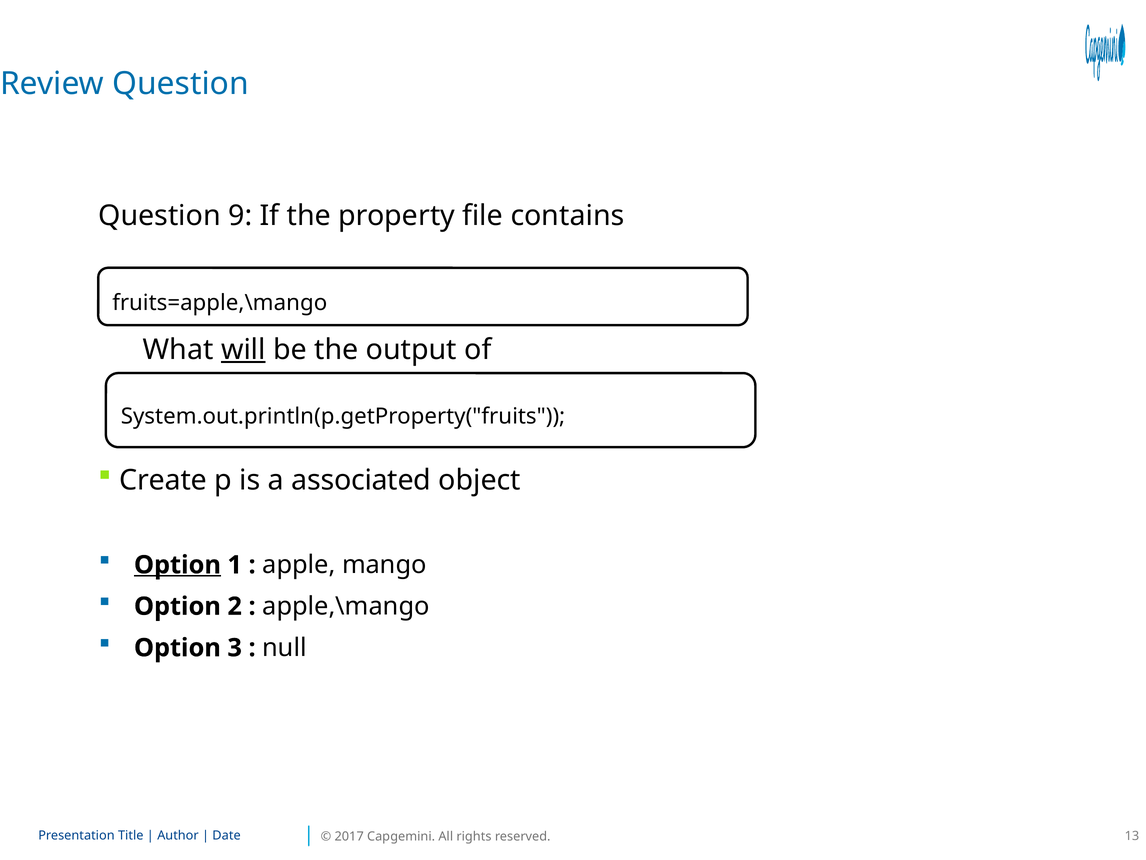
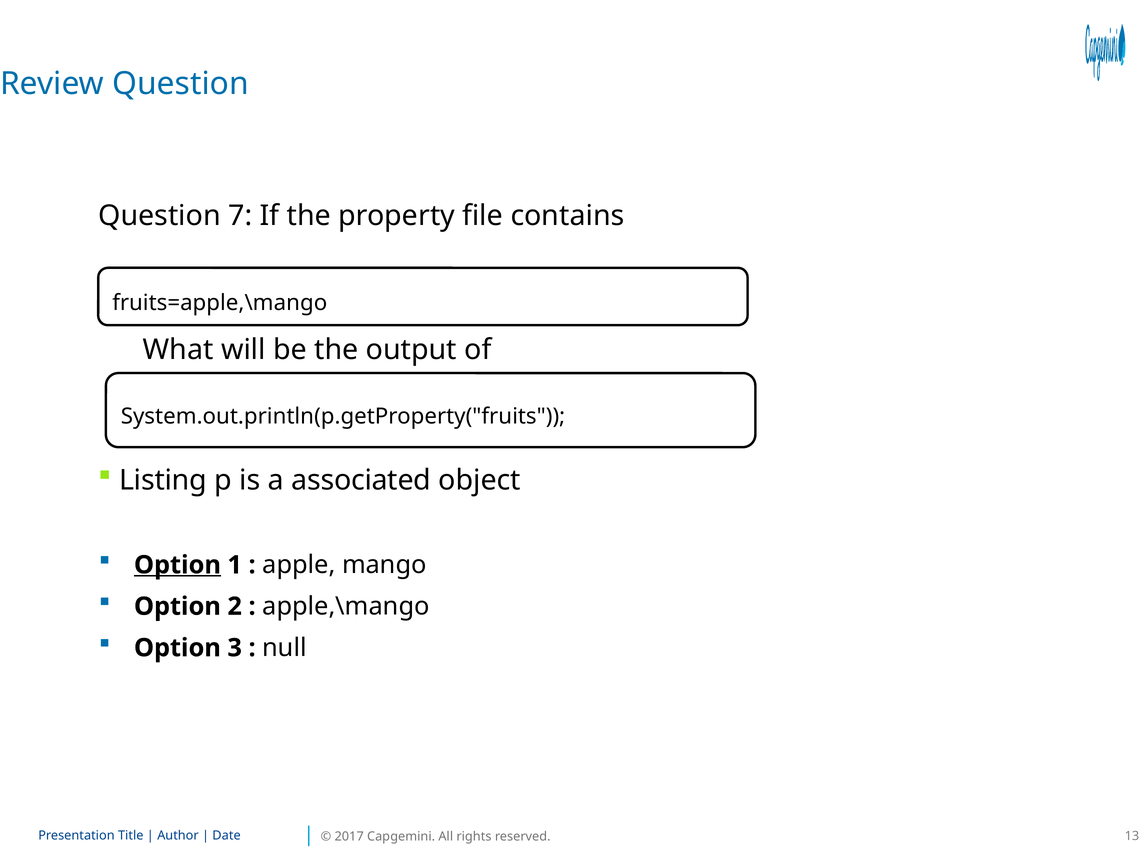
9: 9 -> 7 (240, 216)
will underline: present -> none (243, 350)
Create: Create -> Listing (163, 480)
